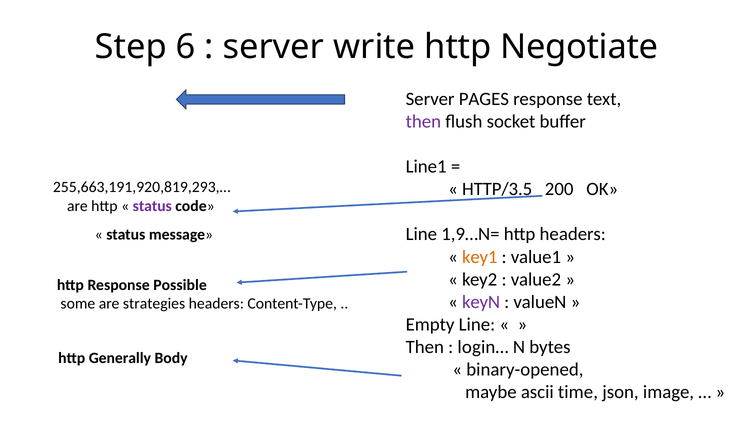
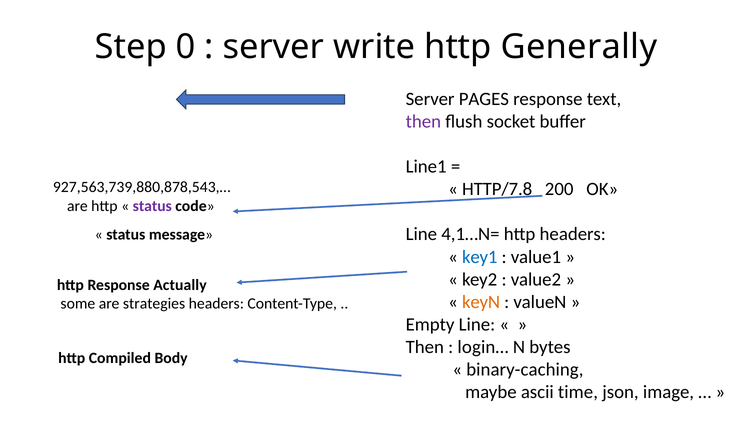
6: 6 -> 0 (186, 47)
Negotiate: Negotiate -> Generally (579, 47)
255,663,191,920,819,293,…: 255,663,191,920,819,293,… -> 927,563,739,880,878,543,… (142, 187)
HTTP/3.5: HTTP/3.5 -> HTTP/7.8 (497, 189)
1,9…N=: 1,9…N= -> 4,1…N= (470, 235)
key1 colour: orange -> blue (480, 257)
Possible: Possible -> Actually (180, 285)
keyN colour: purple -> orange (481, 302)
Generally: Generally -> Compiled (120, 359)
binary-opened: binary-opened -> binary-caching (525, 370)
